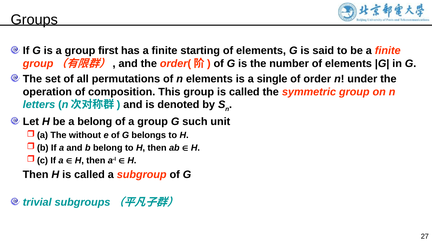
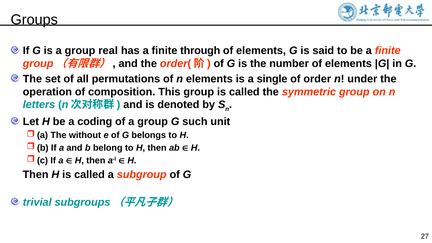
first: first -> real (108, 51)
starting: starting -> through (200, 51)
a belong: belong -> coding (95, 122)
